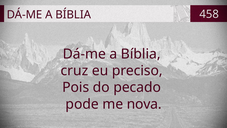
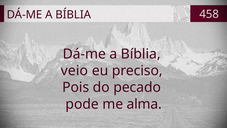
cruz: cruz -> veio (74, 71)
nova: nova -> alma (144, 104)
